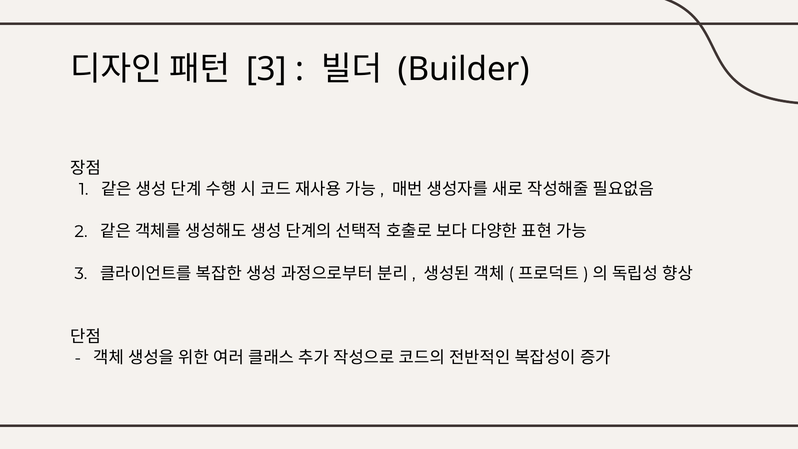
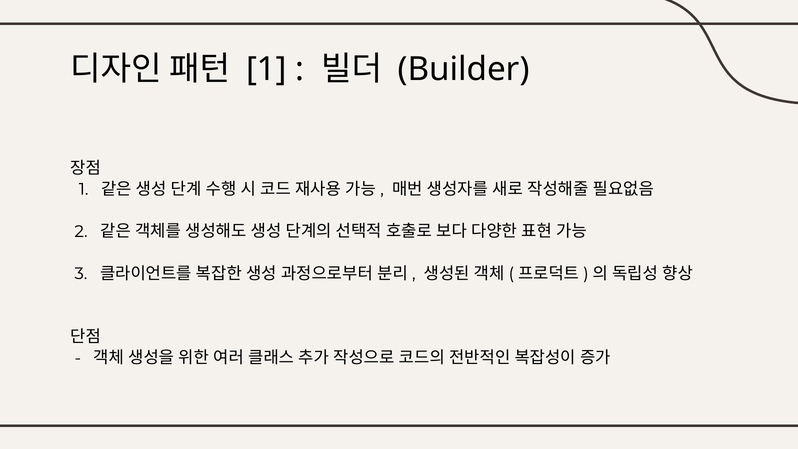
3: 3 -> 1 (266, 69)
